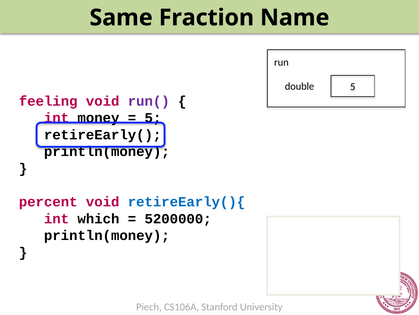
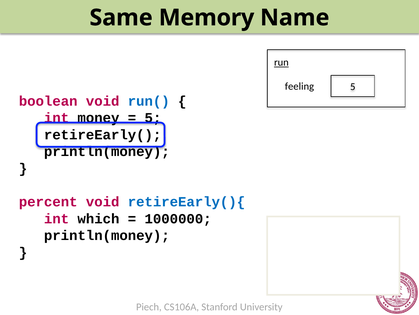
Fraction: Fraction -> Memory (206, 18)
run underline: none -> present (281, 62)
double: double -> feeling (299, 86)
feeling: feeling -> boolean (48, 101)
run( colour: purple -> blue (149, 101)
5200000: 5200000 -> 1000000 (178, 218)
